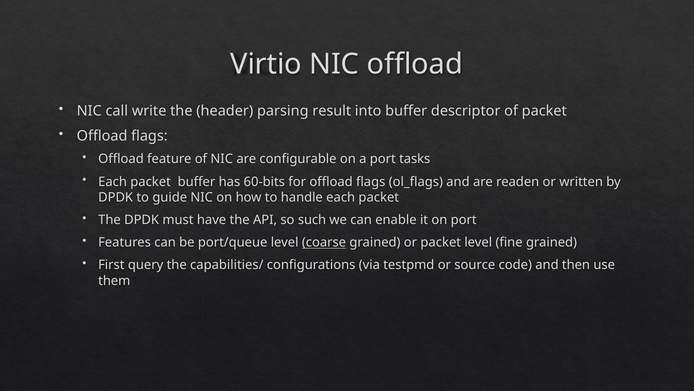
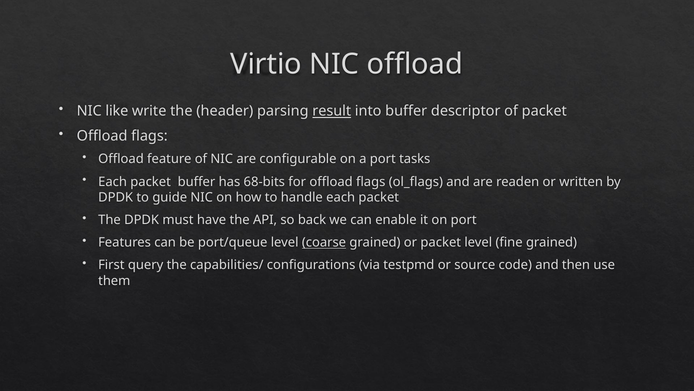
call: call -> like (117, 111)
result underline: none -> present (332, 111)
60-bits: 60-bits -> 68-bits (264, 181)
such: such -> back (312, 220)
